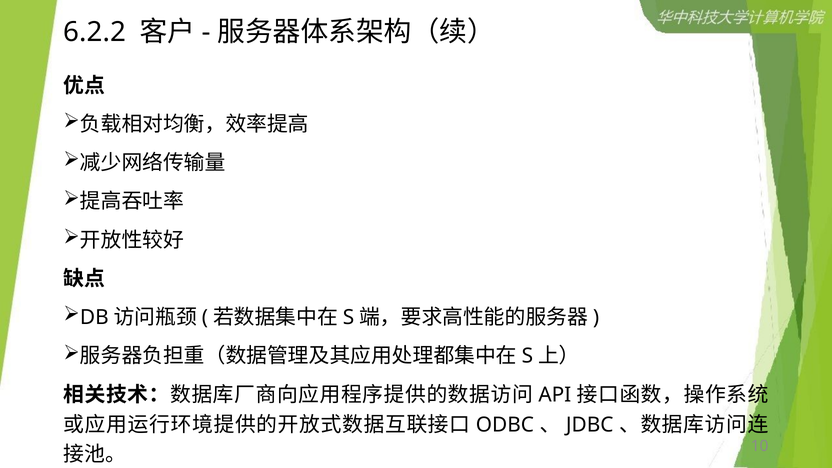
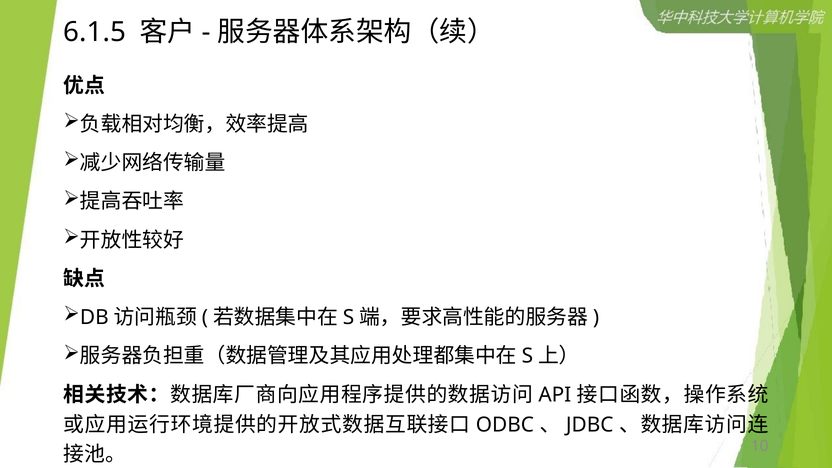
6.2.2: 6.2.2 -> 6.1.5 (95, 32)
